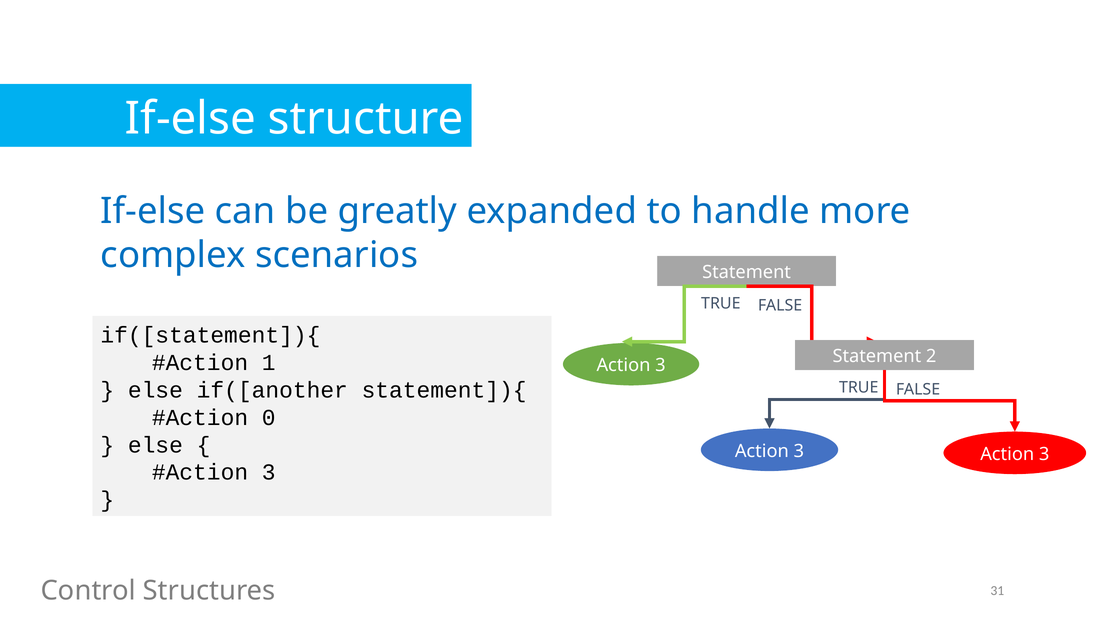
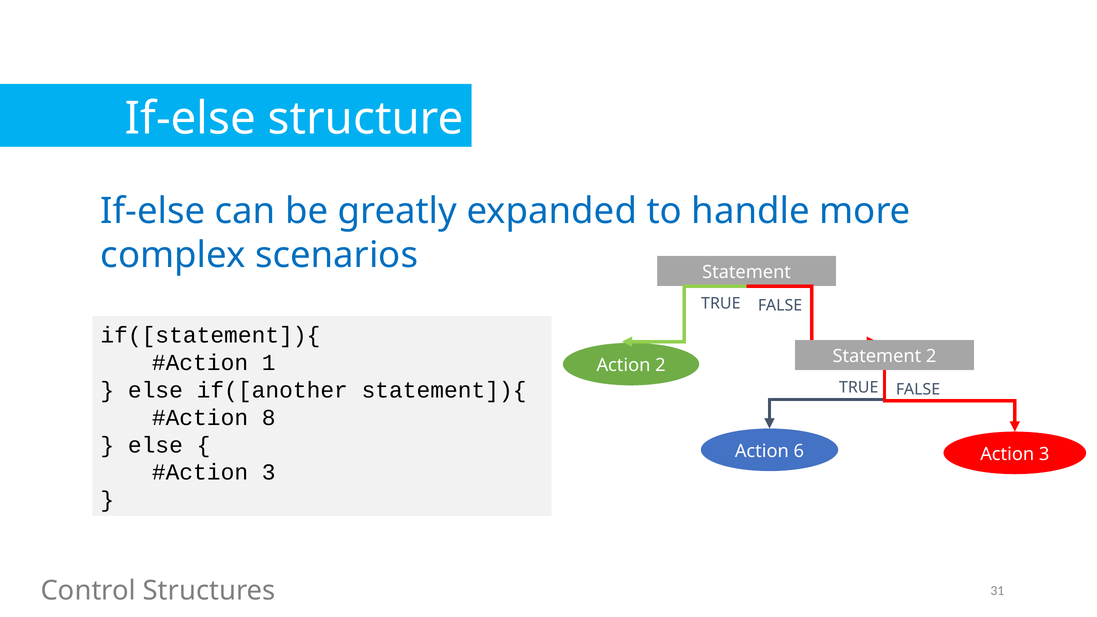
3: 3 -> 2 (660, 365)
0: 0 -> 8 (269, 418)
3: 3 -> 6 (799, 451)
